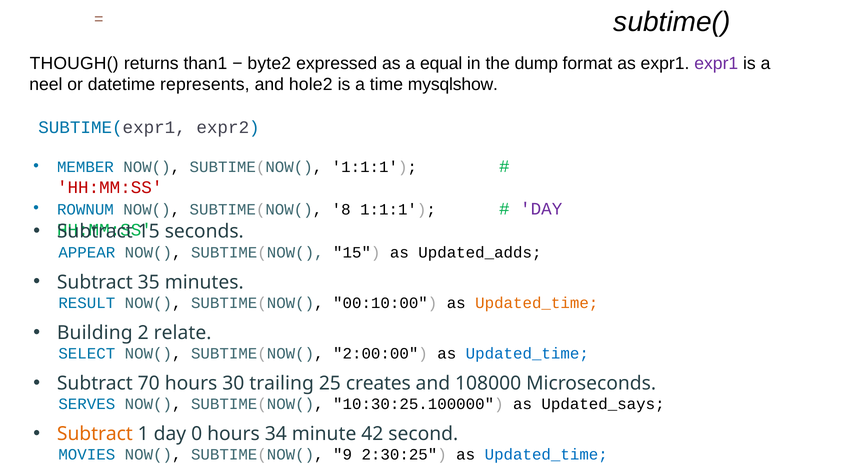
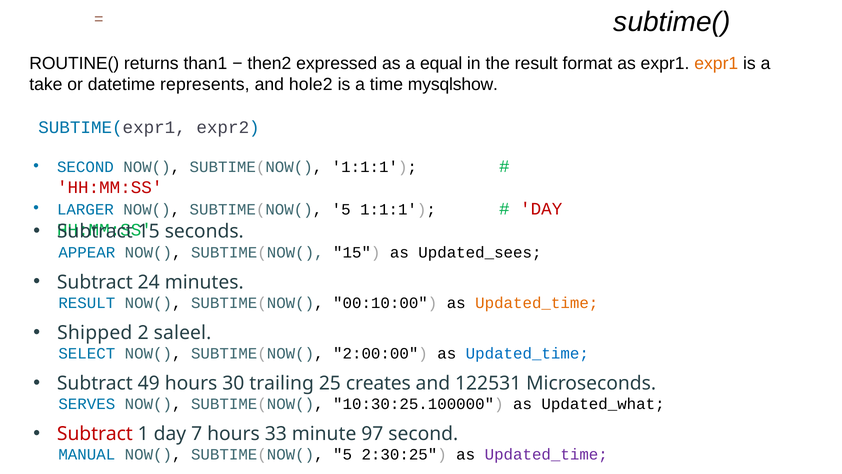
THOUGH(: THOUGH( -> ROUTINE( (74, 63)
byte2: byte2 -> then2 (269, 63)
the dump: dump -> result (536, 63)
expr1 colour: purple -> orange (716, 63)
neel: neel -> take (46, 84)
MEMBER: MEMBER -> SECOND (85, 167)
ROWNUM: ROWNUM -> LARGER (85, 209)
8: 8 -> 5 (341, 209)
DAY colour: purple -> red (541, 209)
Updated_adds: Updated_adds -> Updated_sees (480, 252)
35: 35 -> 24 (149, 282)
Building: Building -> Shipped (95, 332)
relate: relate -> saleel (183, 332)
70: 70 -> 49 (149, 383)
108000: 108000 -> 122531 (488, 383)
Updated_says: Updated_says -> Updated_what (603, 404)
Subtract colour: orange -> red (95, 433)
0: 0 -> 7 (197, 433)
34: 34 -> 33 (276, 433)
42: 42 -> 97 (372, 433)
MOVIES: MOVIES -> MANUAL (87, 454)
9: 9 -> 5 (343, 454)
Updated_time colour: blue -> purple (546, 454)
